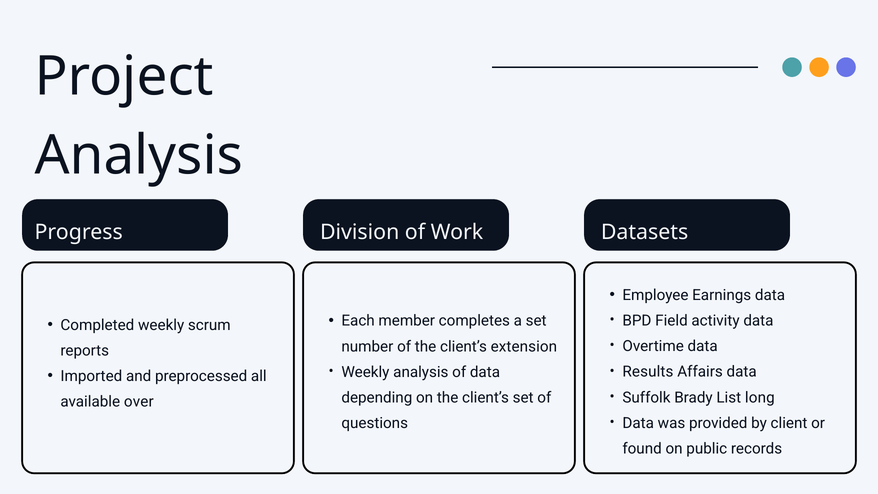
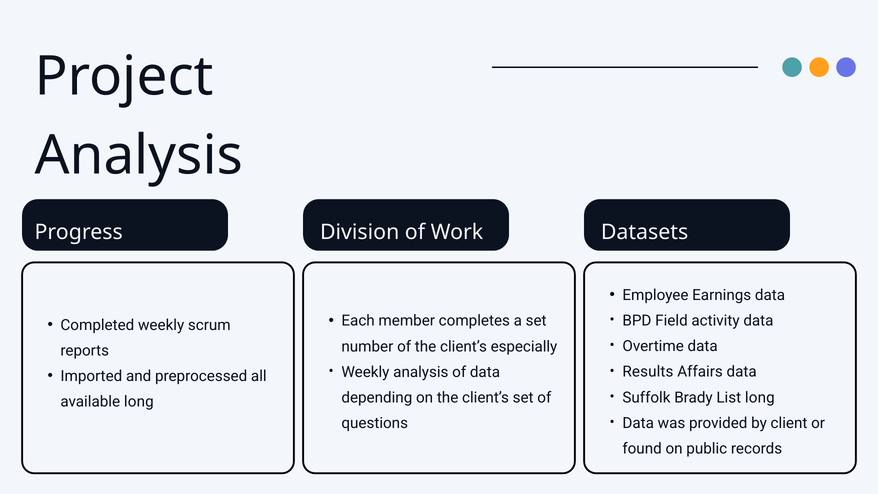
extension: extension -> especially (524, 346)
available over: over -> long (139, 402)
